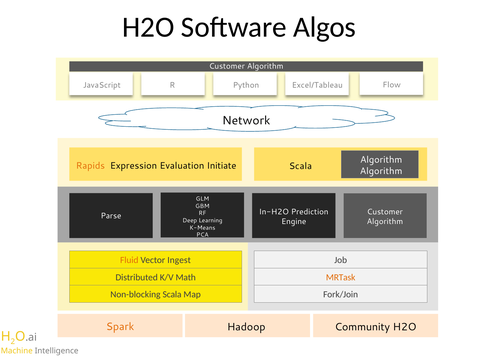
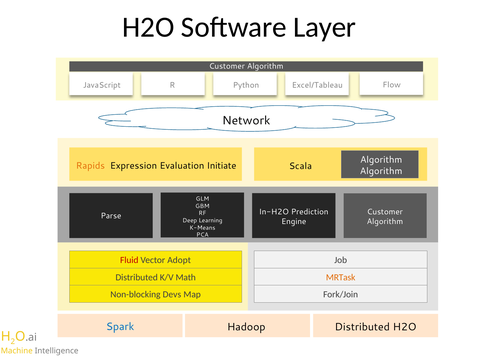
Algos: Algos -> Layer (325, 27)
Fluid colour: orange -> red (129, 260)
Ingest: Ingest -> Adopt (179, 260)
Non-blocking Scala: Scala -> Devs (172, 294)
Spark colour: orange -> blue (120, 326)
Hadoop Community: Community -> Distributed (362, 326)
